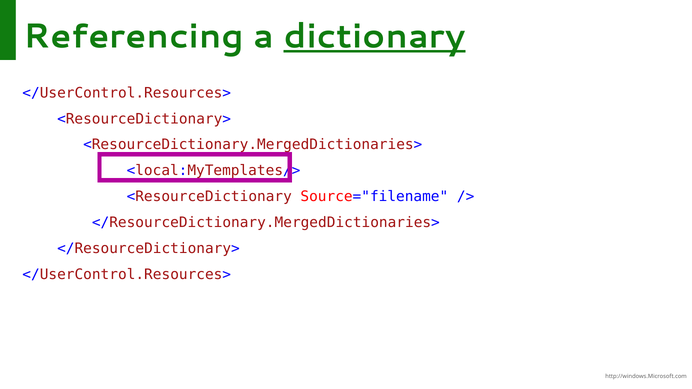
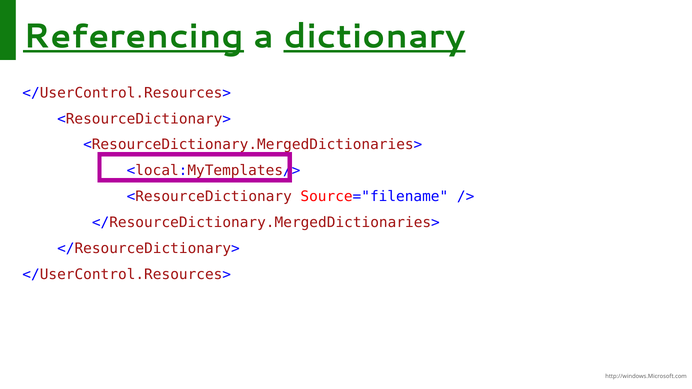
Referencing underline: none -> present (134, 36)
